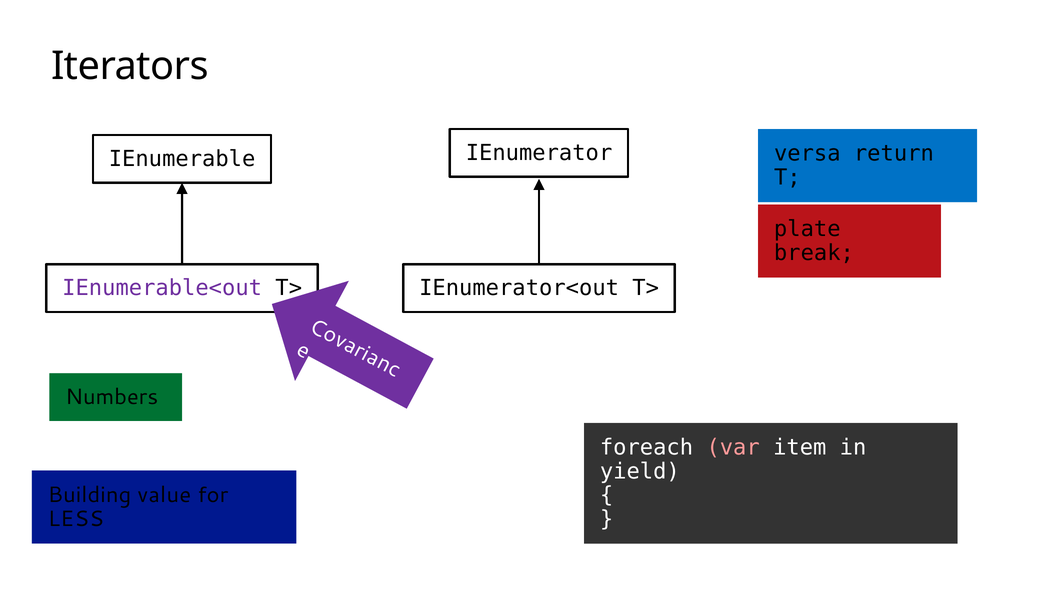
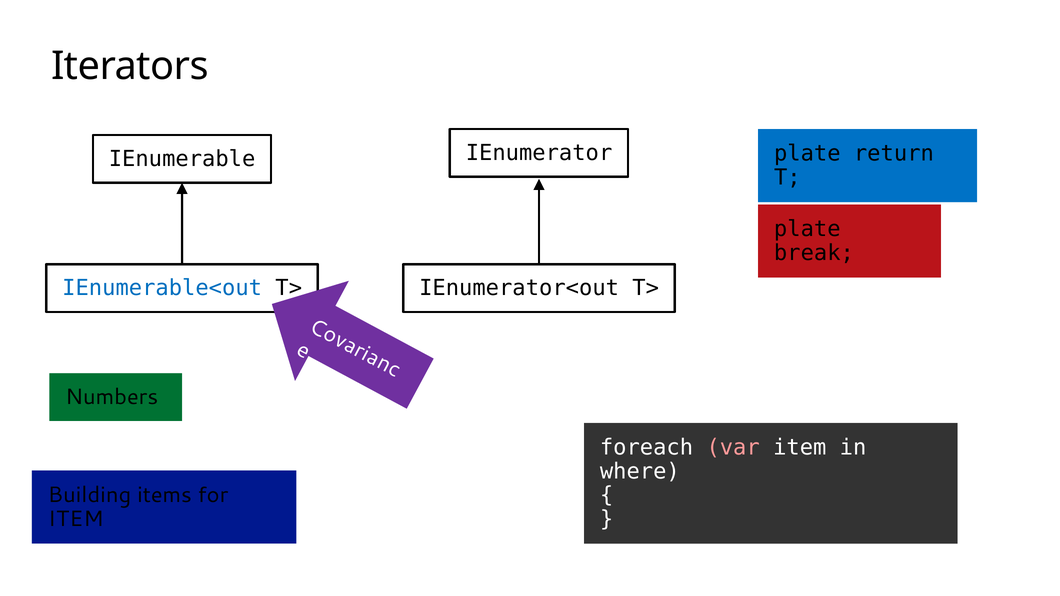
versa: versa -> plate (807, 154)
IEnumerable<out colour: purple -> blue (162, 288)
yield: yield -> where (640, 471)
value: value -> items (165, 495)
LESS: LESS -> ITEM (76, 519)
